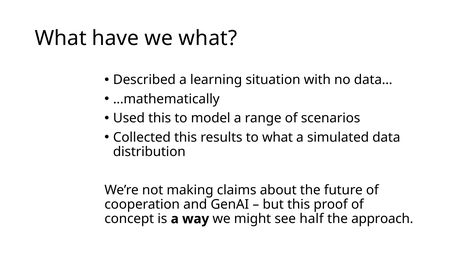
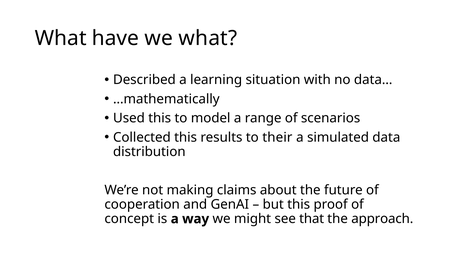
to what: what -> their (277, 137)
half: half -> that (312, 219)
